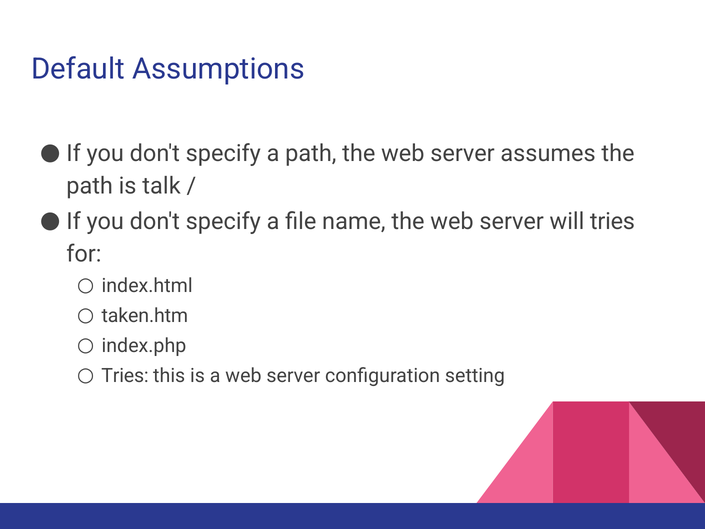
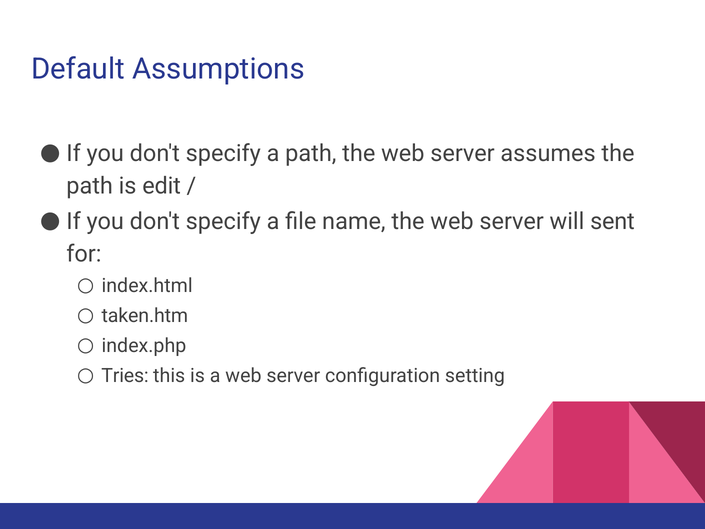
talk: talk -> edit (162, 186)
will tries: tries -> sent (612, 221)
